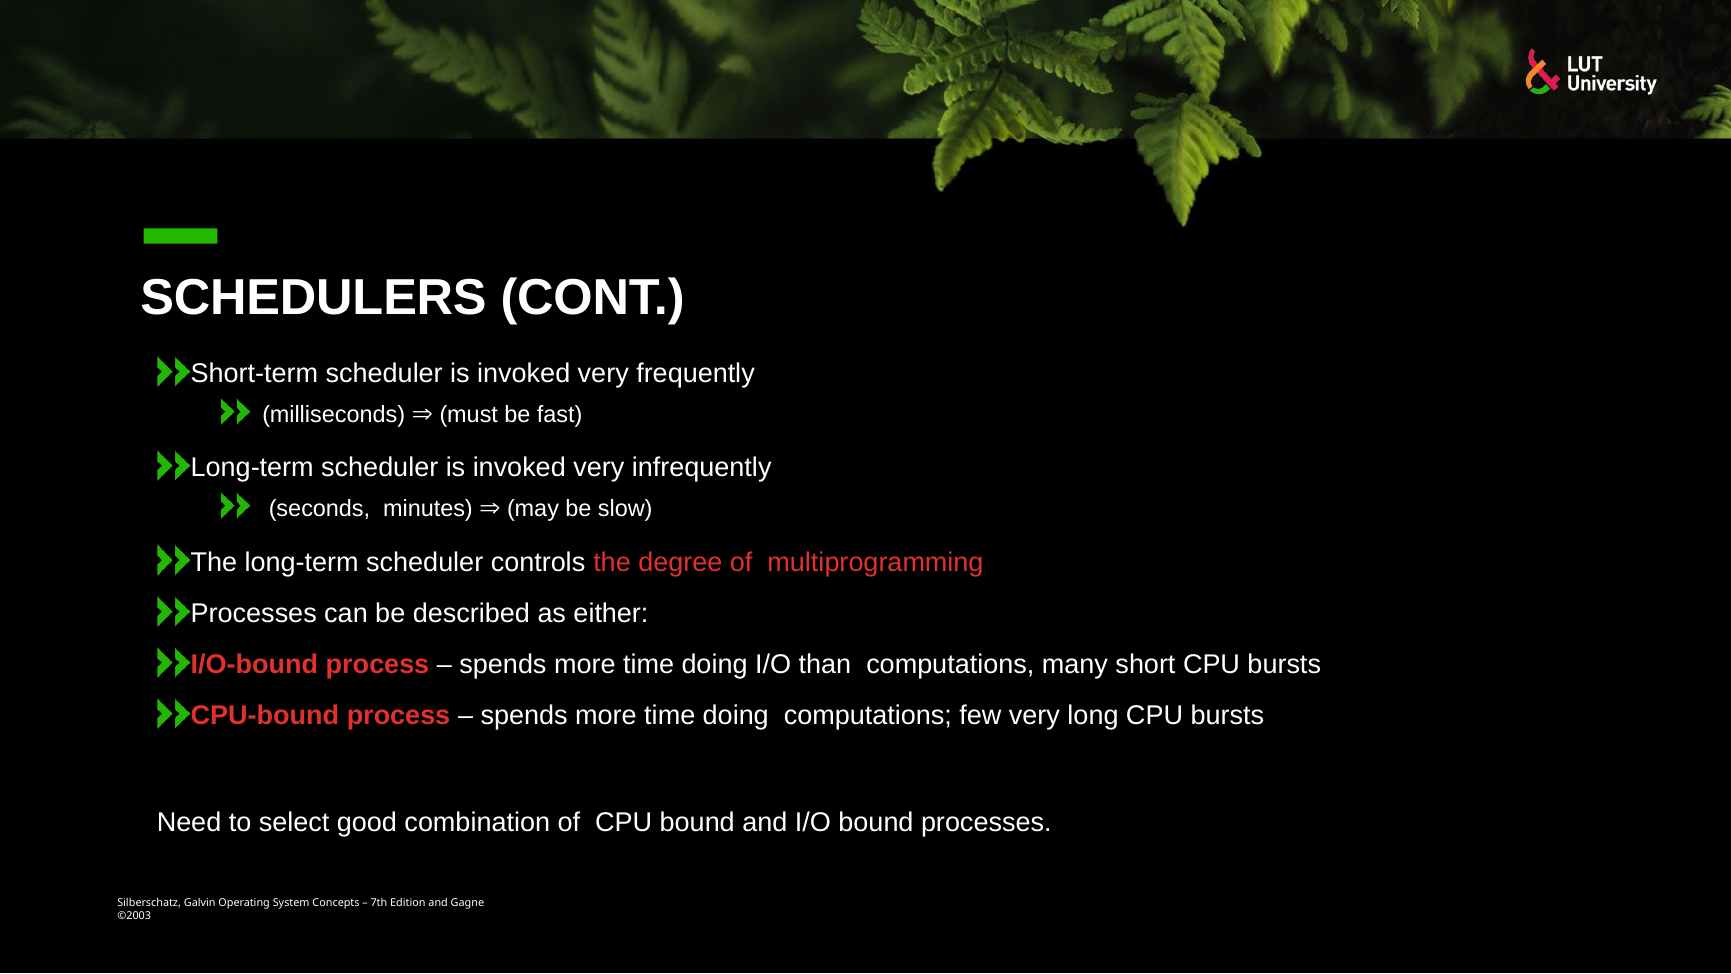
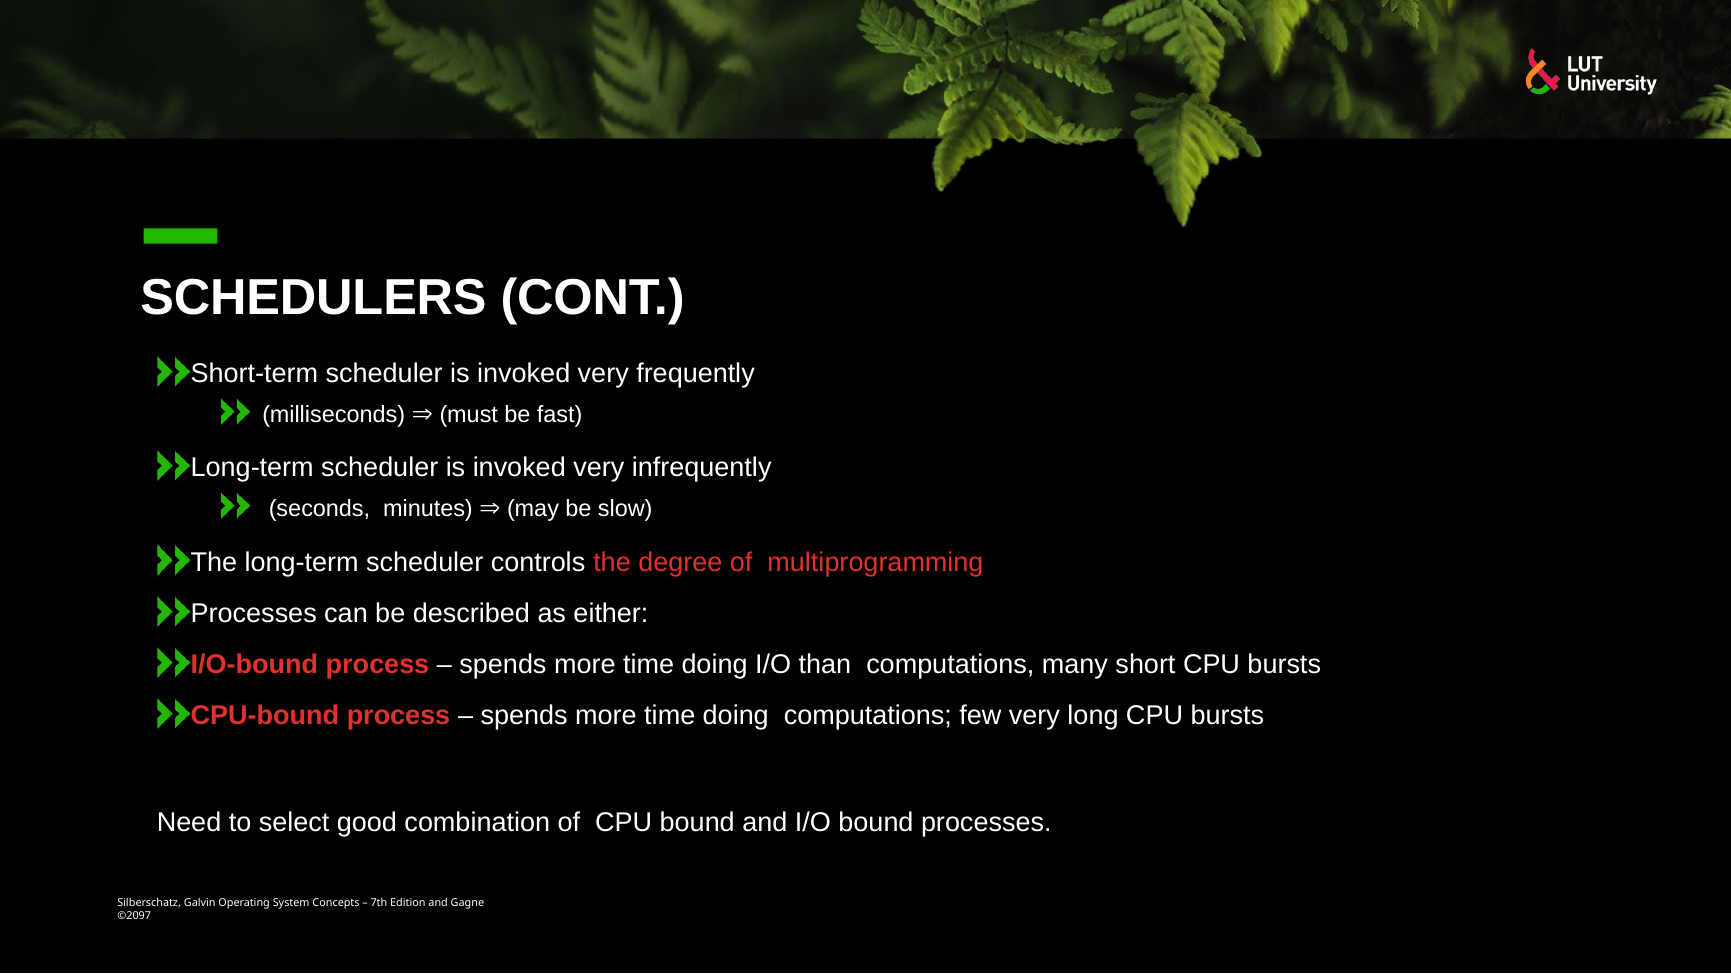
©2003: ©2003 -> ©2097 (134, 916)
